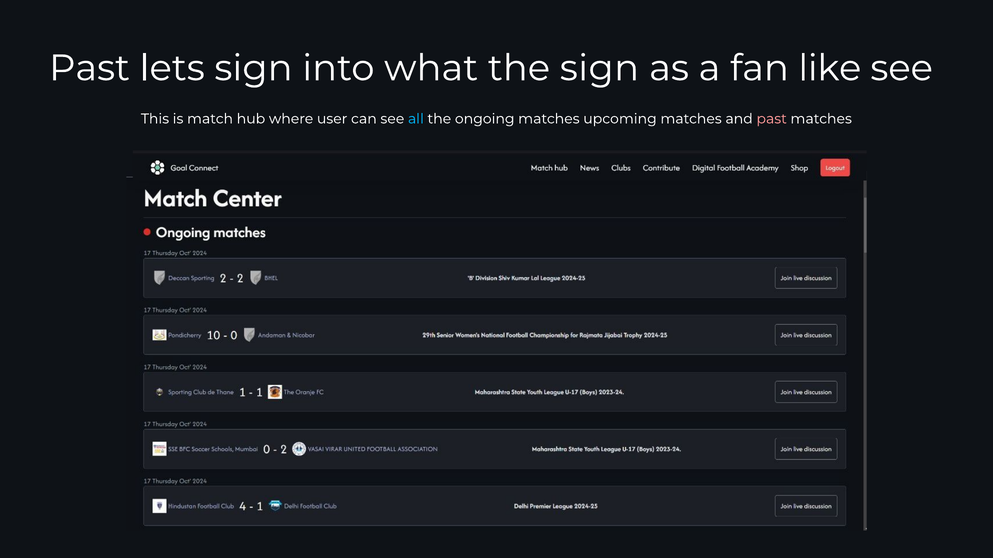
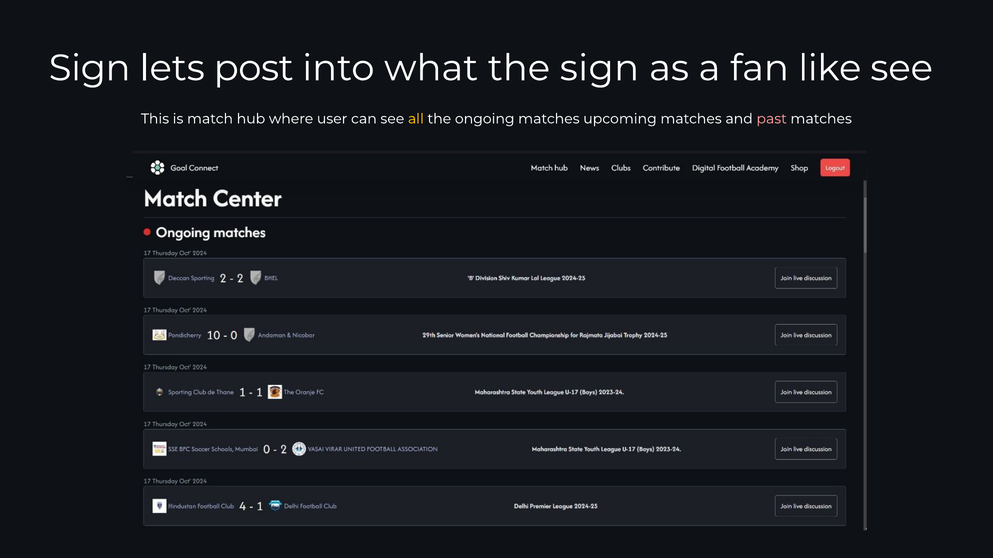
Past: Past -> Sign (90, 68)
lets sign: sign -> post (254, 68)
all colour: light blue -> yellow (416, 119)
